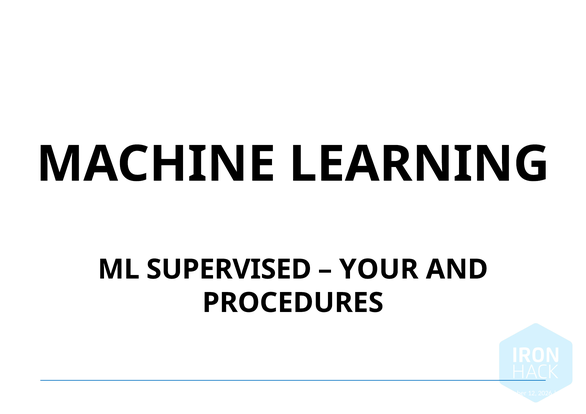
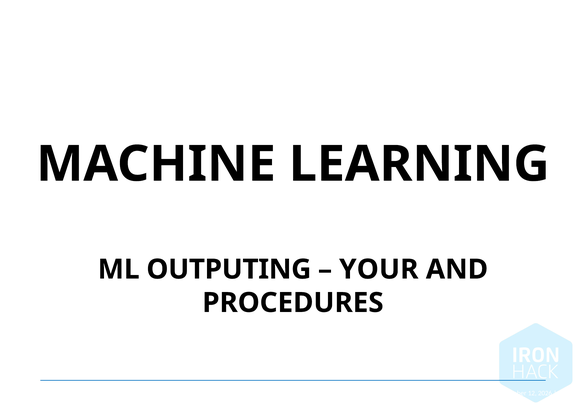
SUPERVISED: SUPERVISED -> OUTPUTING (229, 270)
